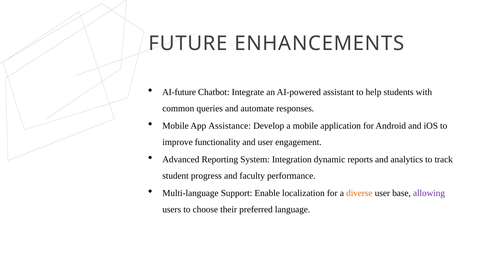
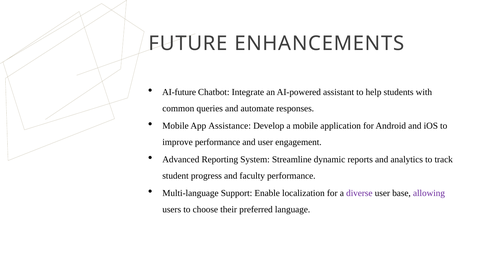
improve functionality: functionality -> performance (218, 142)
Integration: Integration -> Streamline (292, 159)
diverse colour: orange -> purple (359, 193)
